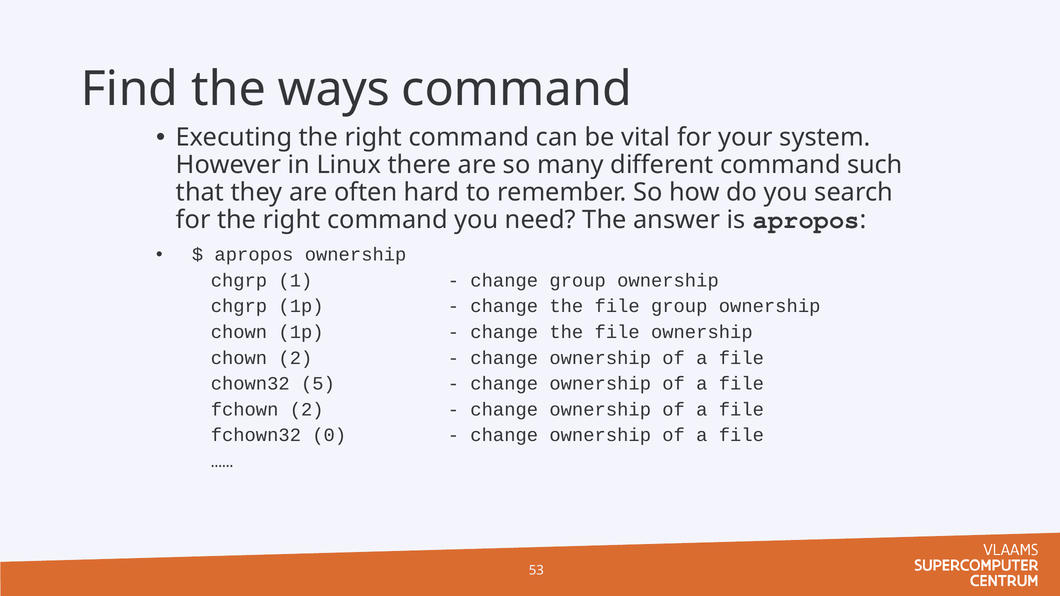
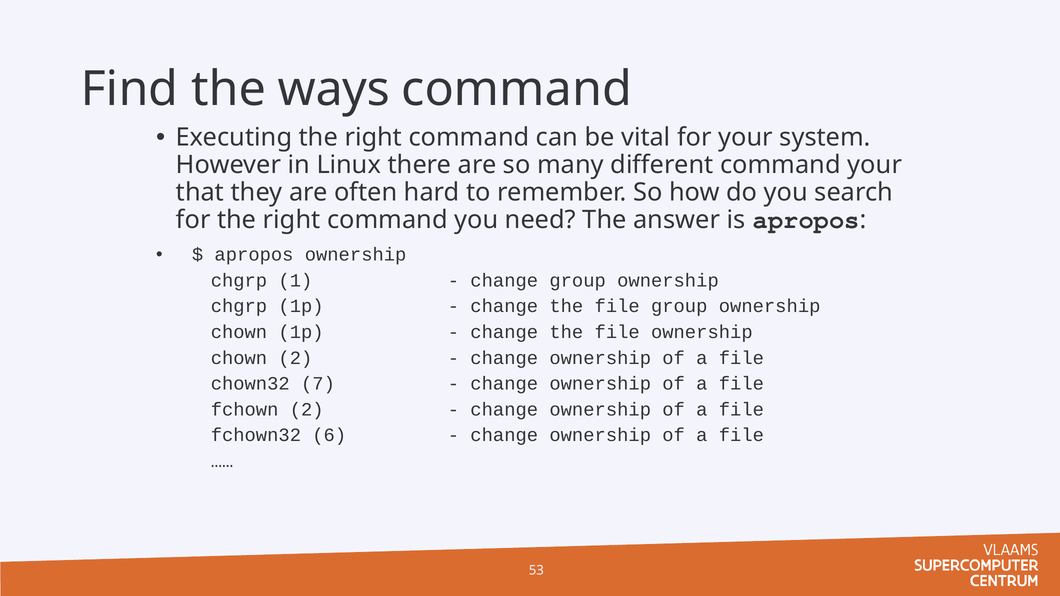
command such: such -> your (875, 165)
5: 5 -> 7 (318, 384)
0: 0 -> 6 (329, 435)
